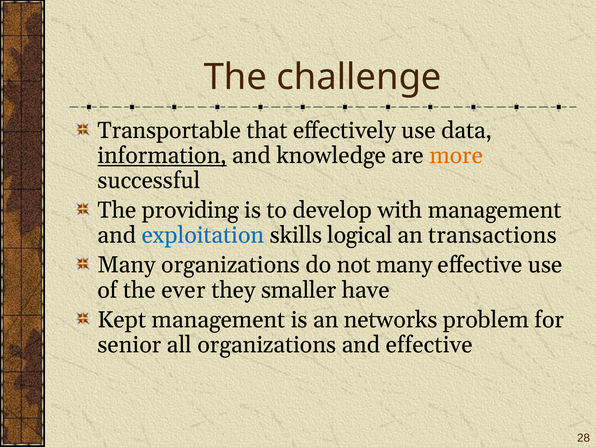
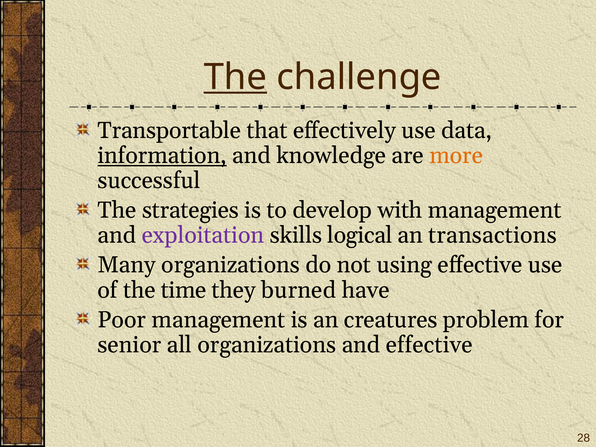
The underline: none -> present (235, 77)
providing: providing -> strategies (190, 210)
exploitation colour: blue -> purple (203, 235)
not many: many -> using (404, 265)
ever: ever -> time (184, 290)
smaller: smaller -> burned (299, 290)
Kept: Kept -> Poor (122, 320)
networks: networks -> creatures (391, 320)
